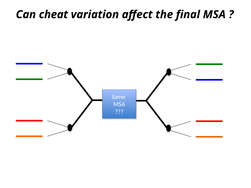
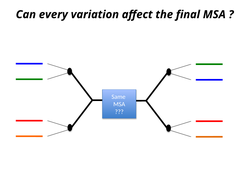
cheat: cheat -> every (53, 15)
